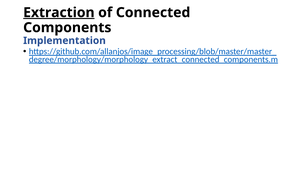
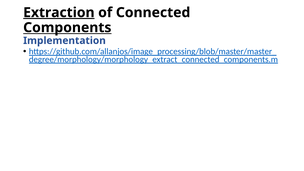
Components underline: none -> present (67, 28)
